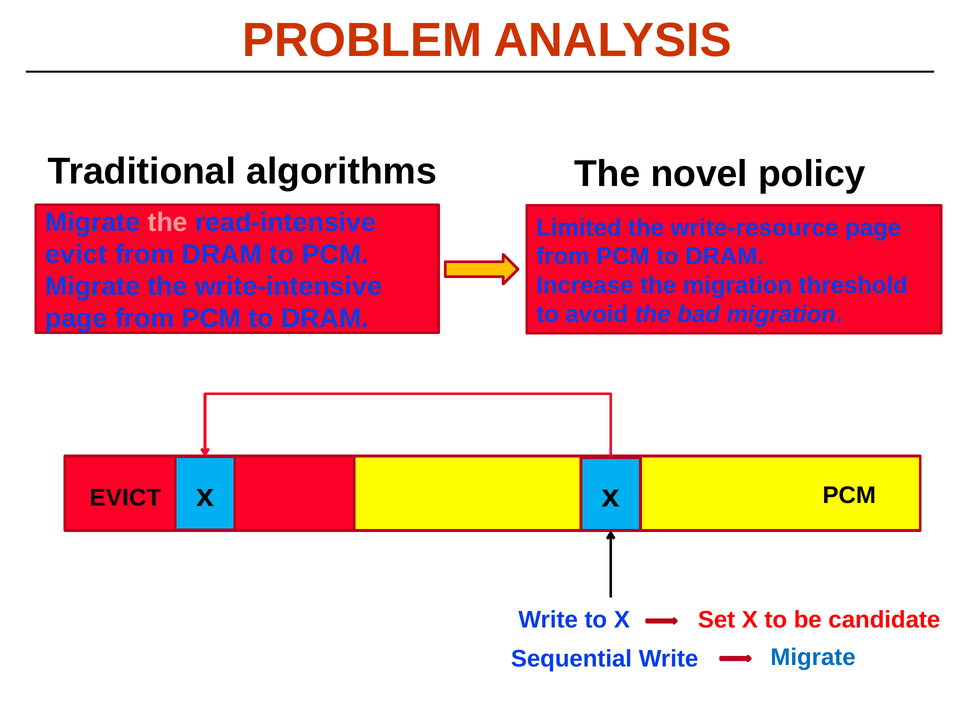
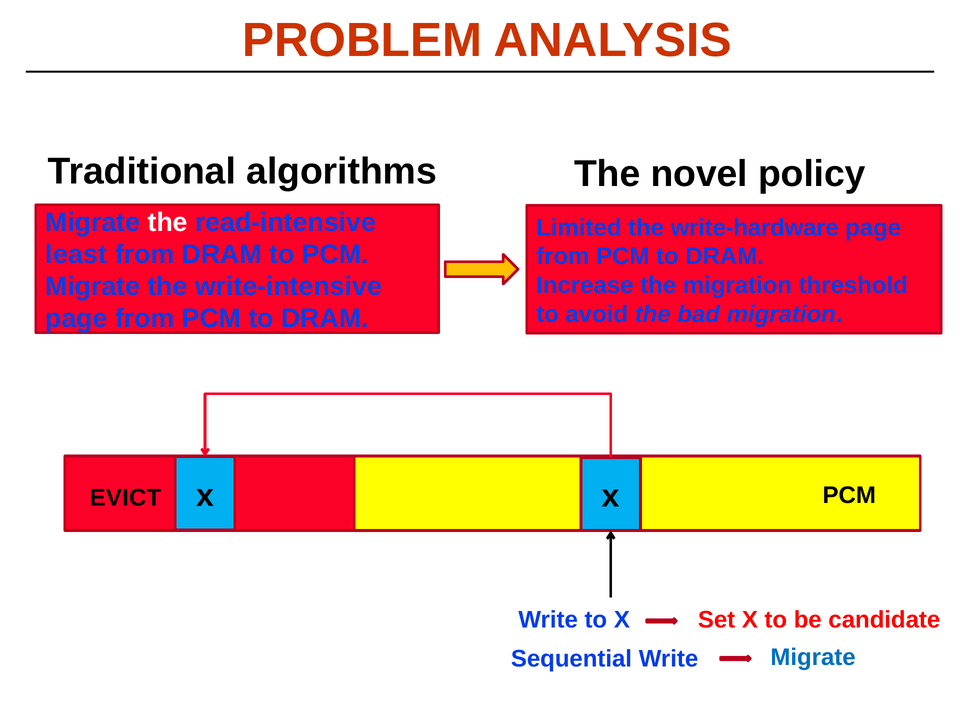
the colour: pink -> white (168, 223)
write-resource: write-resource -> write-hardware (755, 228)
evict: evict -> least (76, 255)
